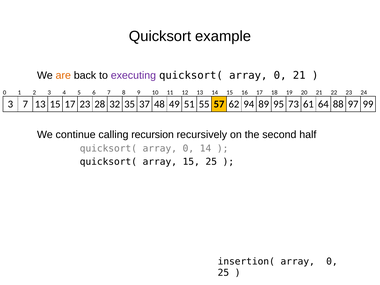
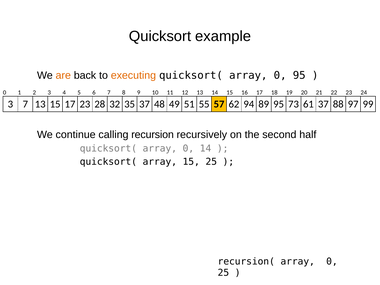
executing colour: purple -> orange (133, 75)
0 21: 21 -> 95 (299, 75)
61 64: 64 -> 37 (323, 104)
insertion(: insertion( -> recursion( (246, 261)
